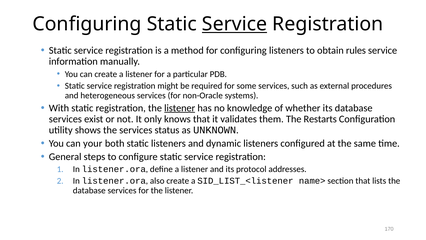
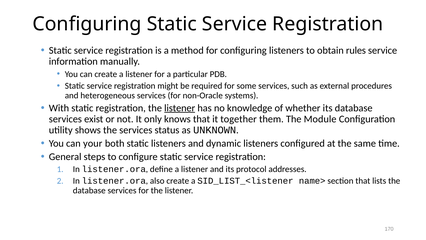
Service underline: present -> none (235, 24)
validates: validates -> together (239, 119)
Restarts: Restarts -> Module (320, 119)
